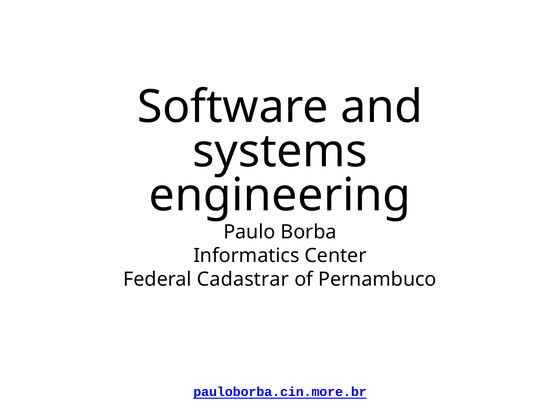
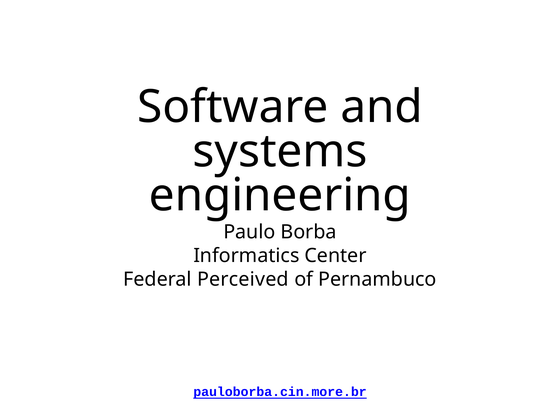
Cadastrar: Cadastrar -> Perceived (243, 279)
